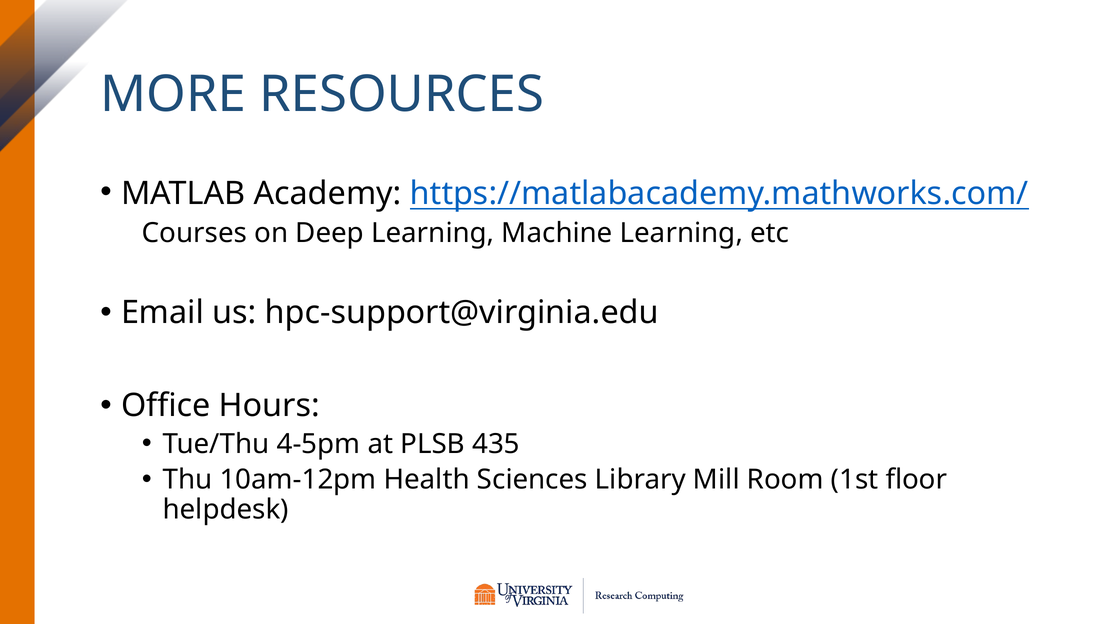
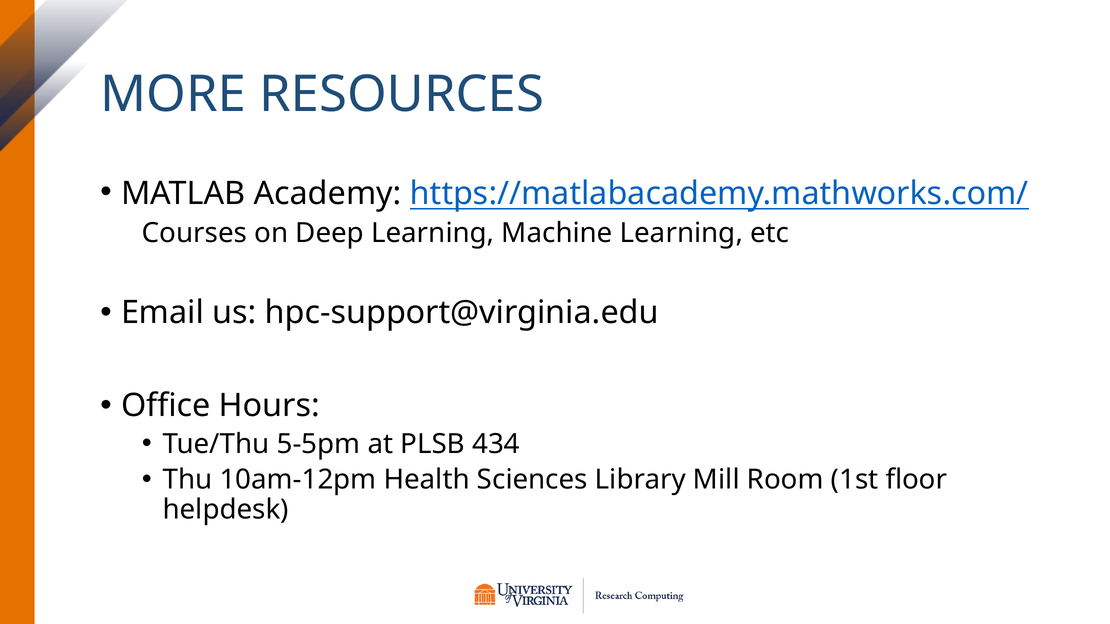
4-5pm: 4-5pm -> 5-5pm (319, 444)
435: 435 -> 434 (496, 444)
